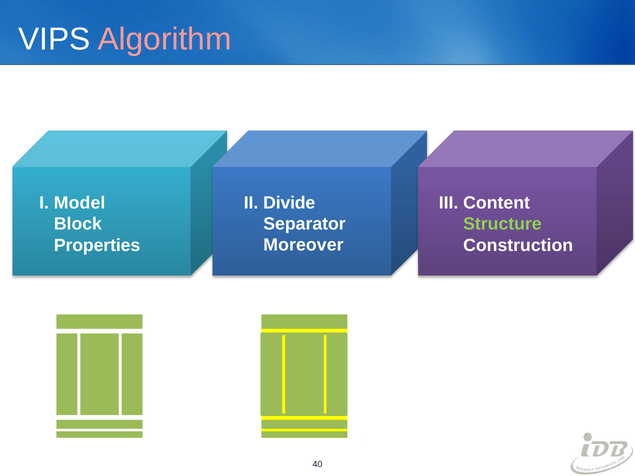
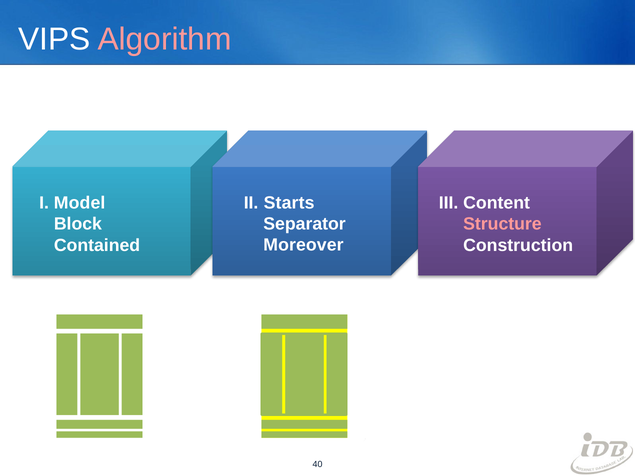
Divide: Divide -> Starts (289, 203)
Structure colour: light green -> pink (502, 224)
Properties: Properties -> Contained (97, 245)
